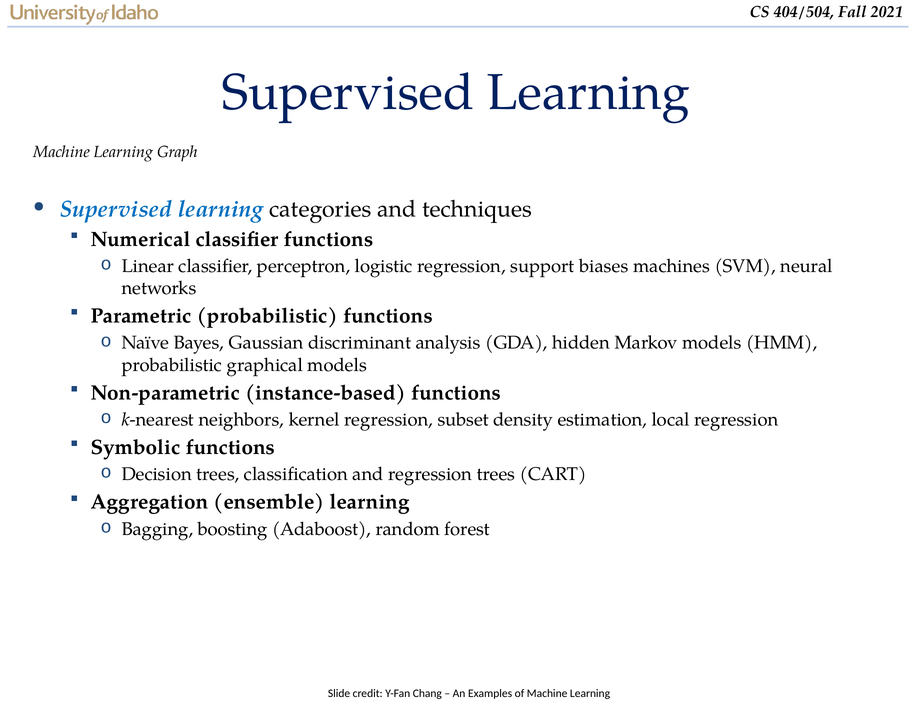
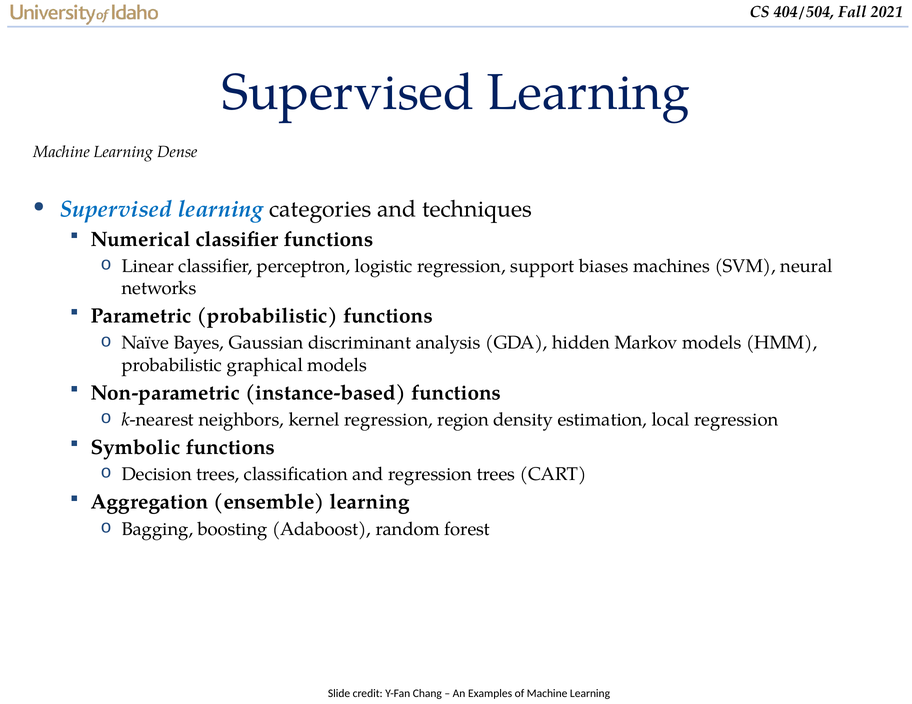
Graph: Graph -> Dense (177, 152)
subset: subset -> region (463, 420)
